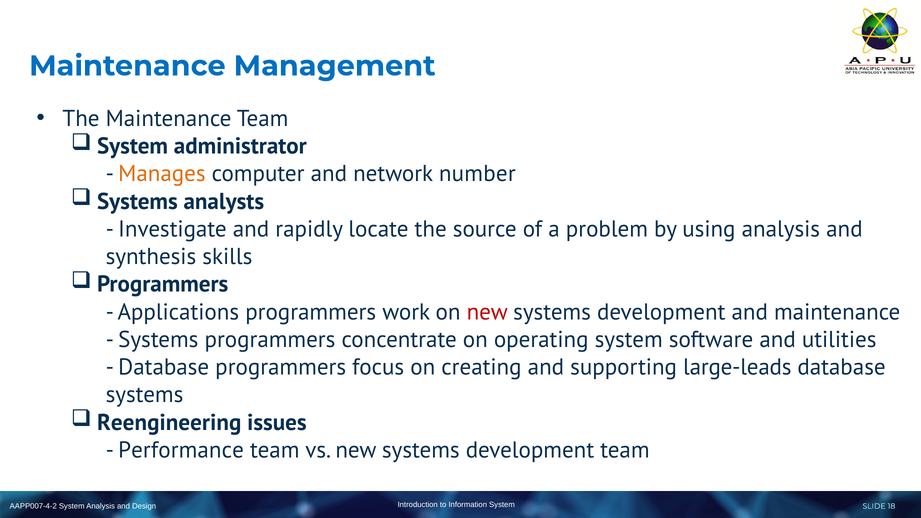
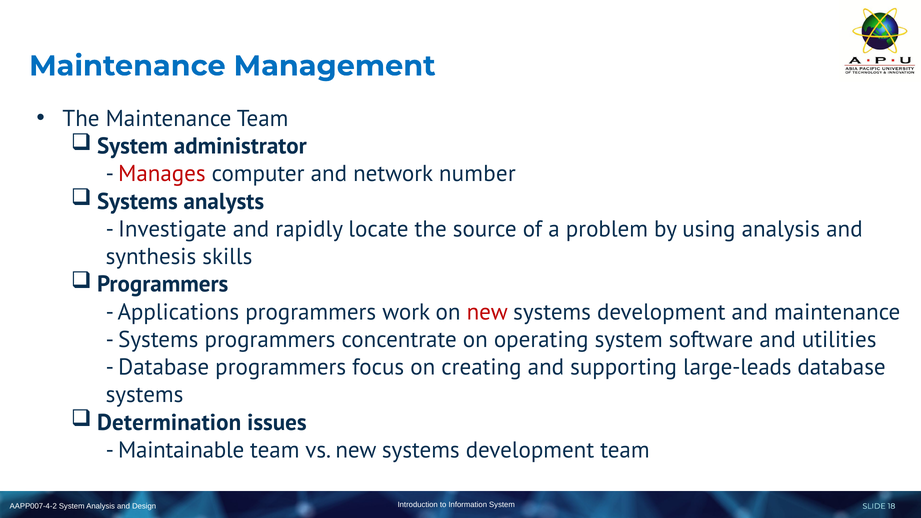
Manages colour: orange -> red (162, 174)
Reengineering: Reengineering -> Determination (169, 422)
Performance: Performance -> Maintainable (181, 450)
